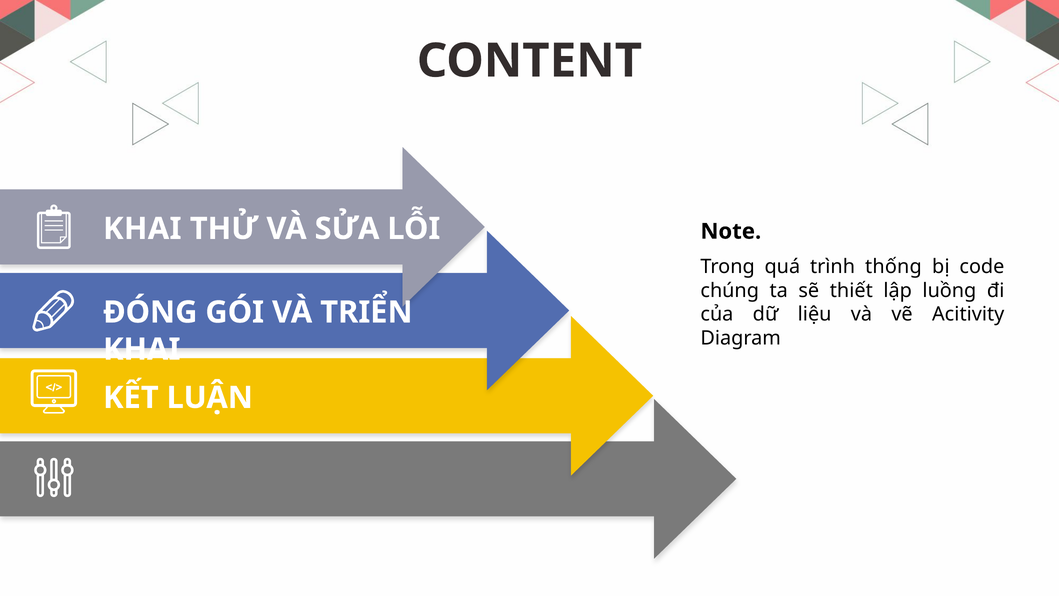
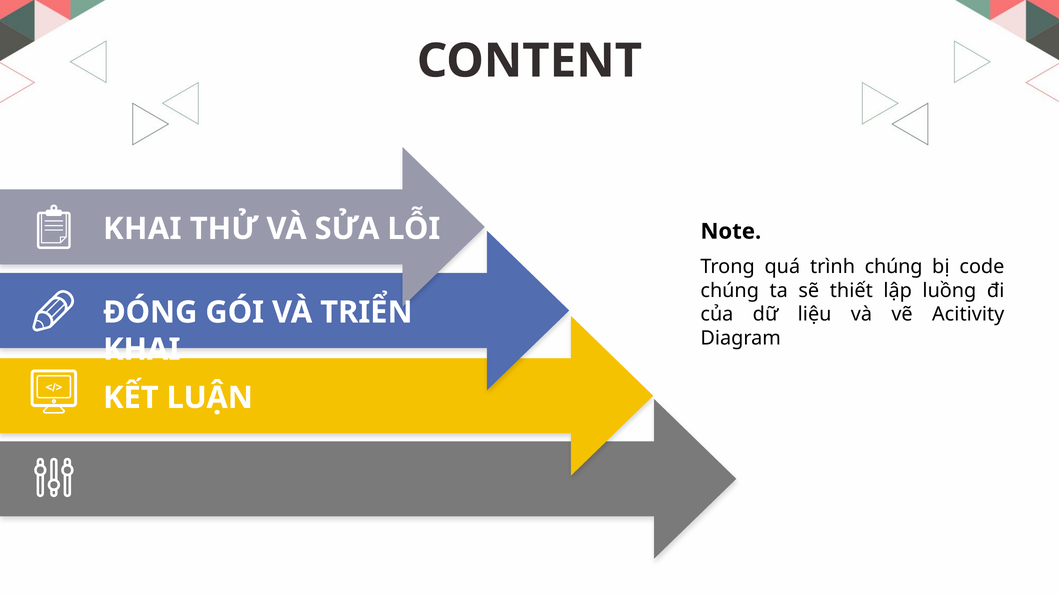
trình thống: thống -> chúng (894, 267)
